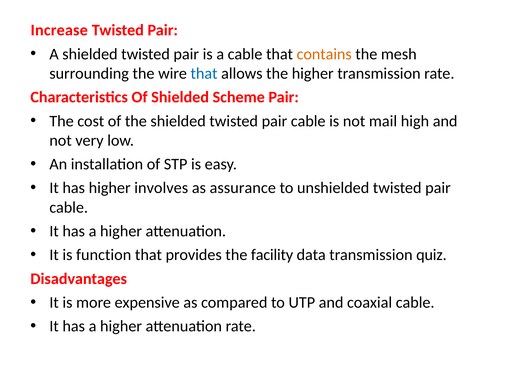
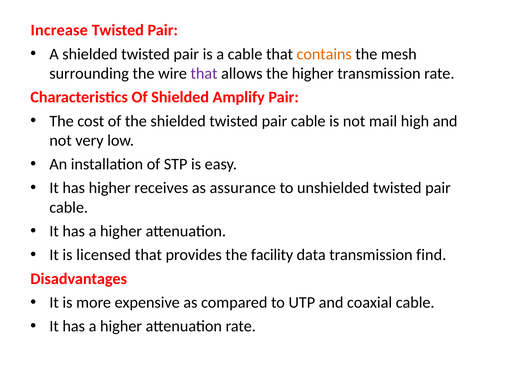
that colour: blue -> purple (204, 73)
Scheme: Scheme -> Amplify (239, 97)
involves: involves -> receives (161, 188)
function: function -> licensed (104, 255)
quiz: quiz -> find (431, 255)
